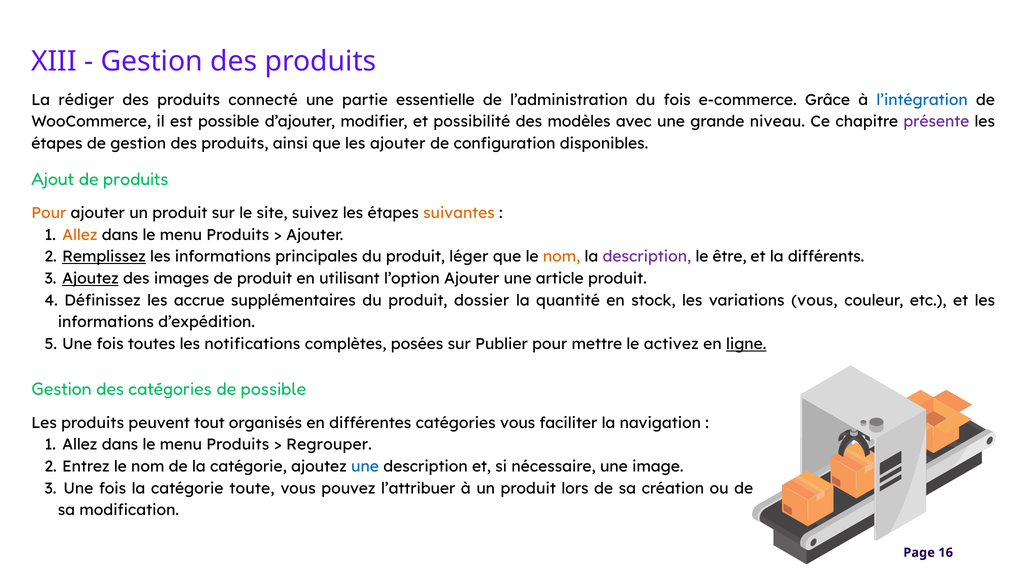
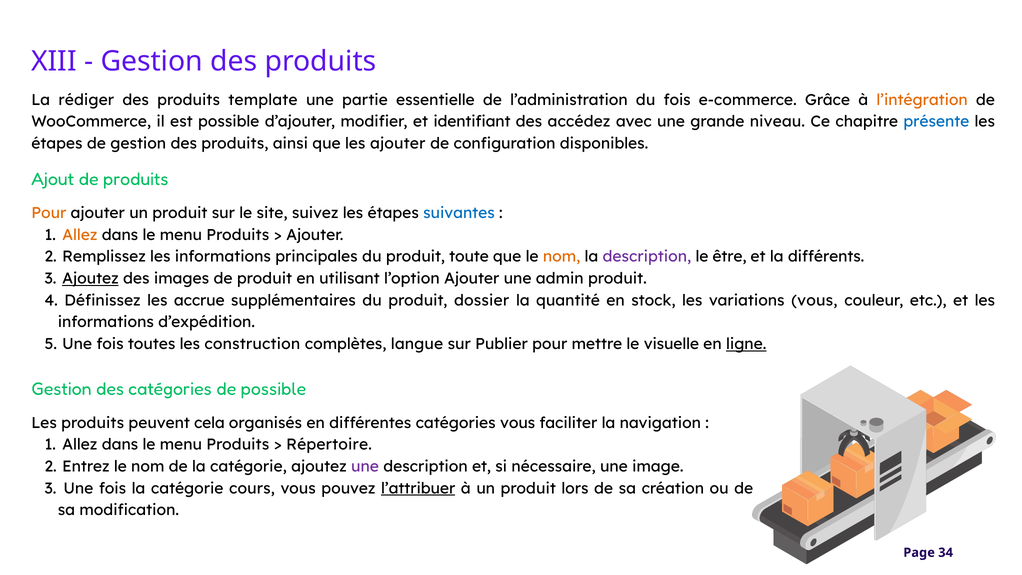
connecté: connecté -> template (263, 100)
l’intégration colour: blue -> orange (922, 100)
possibilité: possibilité -> identifiant (472, 122)
modèles: modèles -> accédez (579, 122)
présente colour: purple -> blue (936, 122)
suivantes colour: orange -> blue (459, 213)
Remplissez underline: present -> none (104, 257)
léger: léger -> toute (469, 257)
article: article -> admin (560, 279)
notifications: notifications -> construction (252, 344)
posées: posées -> langue (417, 344)
activez: activez -> visuelle (671, 344)
tout: tout -> cela (209, 423)
Regrouper: Regrouper -> Répertoire (329, 445)
une colour: blue -> purple (365, 466)
toute: toute -> cours (252, 488)
l’attribuer underline: none -> present (418, 488)
16: 16 -> 34 (946, 552)
